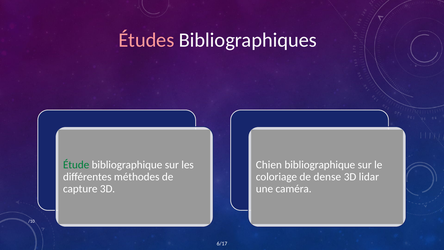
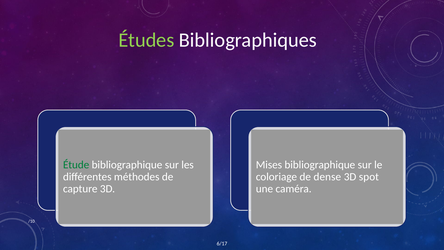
Études colour: pink -> light green (146, 40)
Chien: Chien -> Mises (269, 165)
lidar: lidar -> spot (369, 177)
